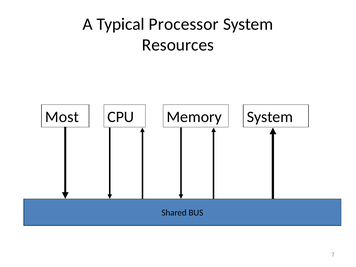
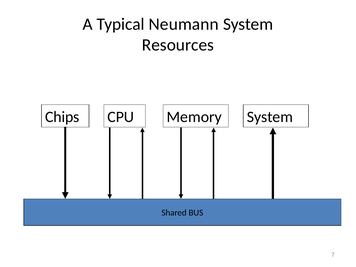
Processor: Processor -> Neumann (184, 24)
Most: Most -> Chips (62, 117)
